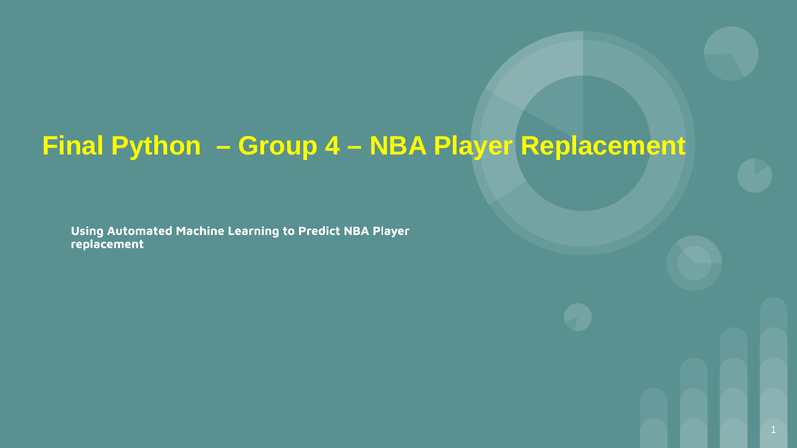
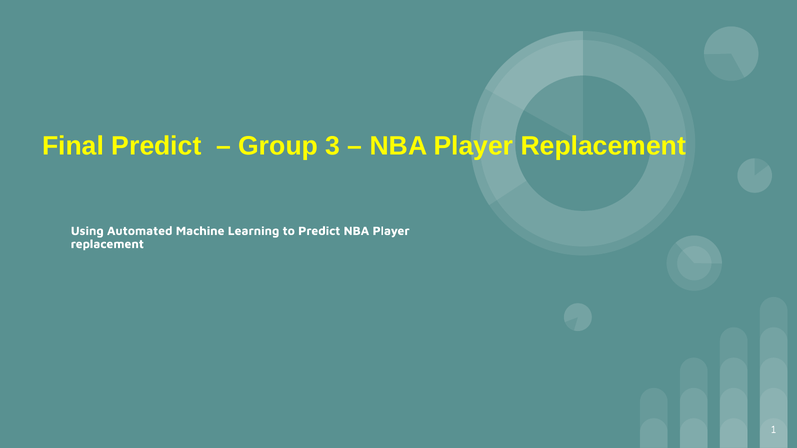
Final Python: Python -> Predict (156, 146)
4: 4 -> 3 (333, 146)
